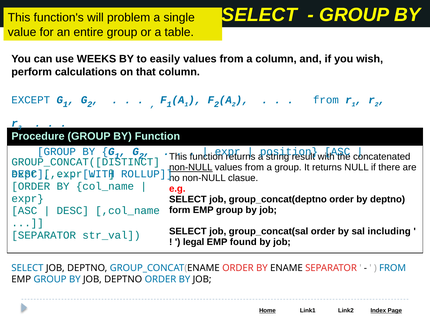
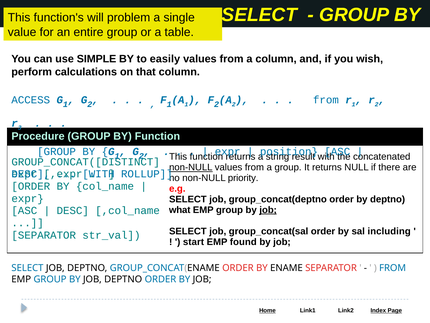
WEEKS: WEEKS -> SIMPLE (97, 59)
EXCEPT: EXCEPT -> ACCESS (31, 100)
clasue: clasue -> priority (243, 178)
form: form -> what (180, 210)
job underline: none -> present (268, 210)
legal: legal -> start (194, 241)
